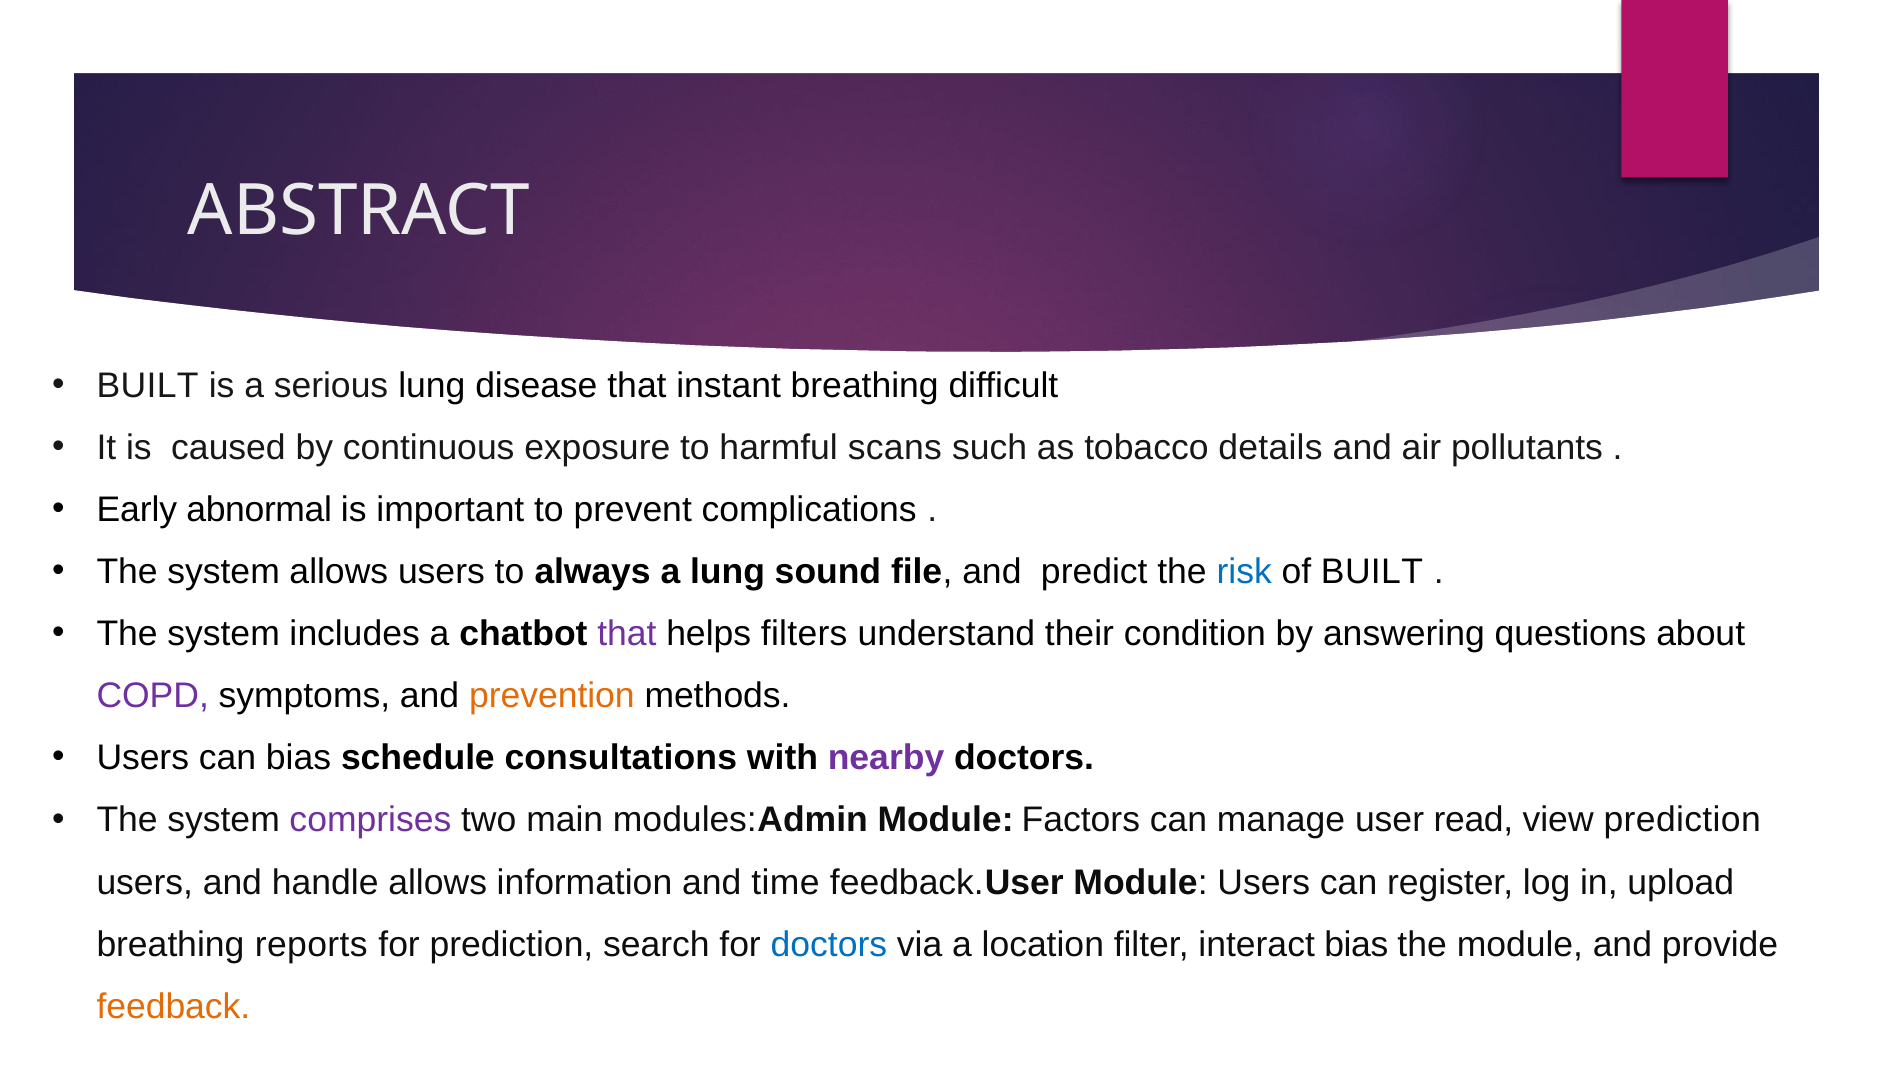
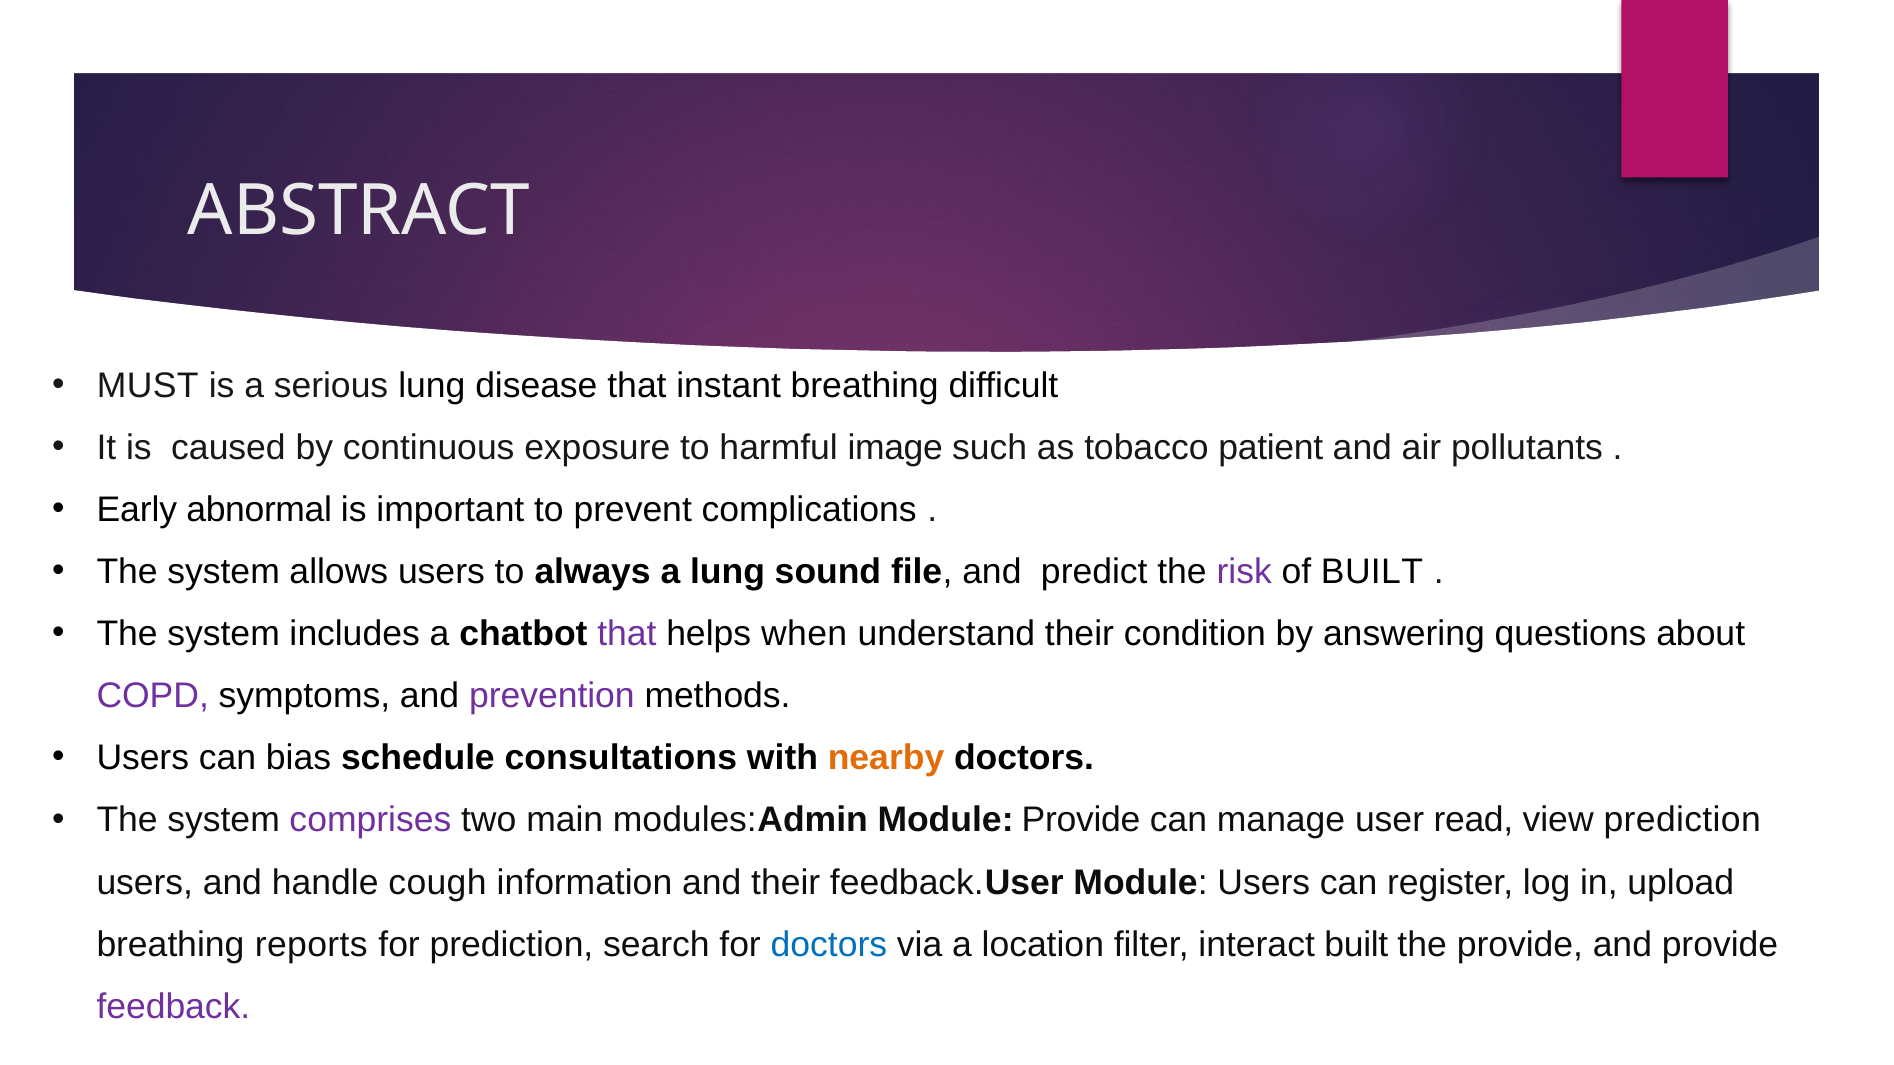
BUILT: BUILT -> MUST (148, 386)
scans: scans -> image (895, 448)
details: details -> patient (1271, 448)
risk colour: blue -> purple (1244, 572)
filters: filters -> when (804, 634)
prevention colour: orange -> purple (552, 696)
nearby colour: purple -> orange (886, 758)
Module Factors: Factors -> Provide (1081, 821)
handle allows: allows -> cough (437, 883)
and time: time -> their (786, 883)
interact bias: bias -> built (1356, 945)
the module: module -> provide (1520, 945)
feedback colour: orange -> purple (173, 1007)
